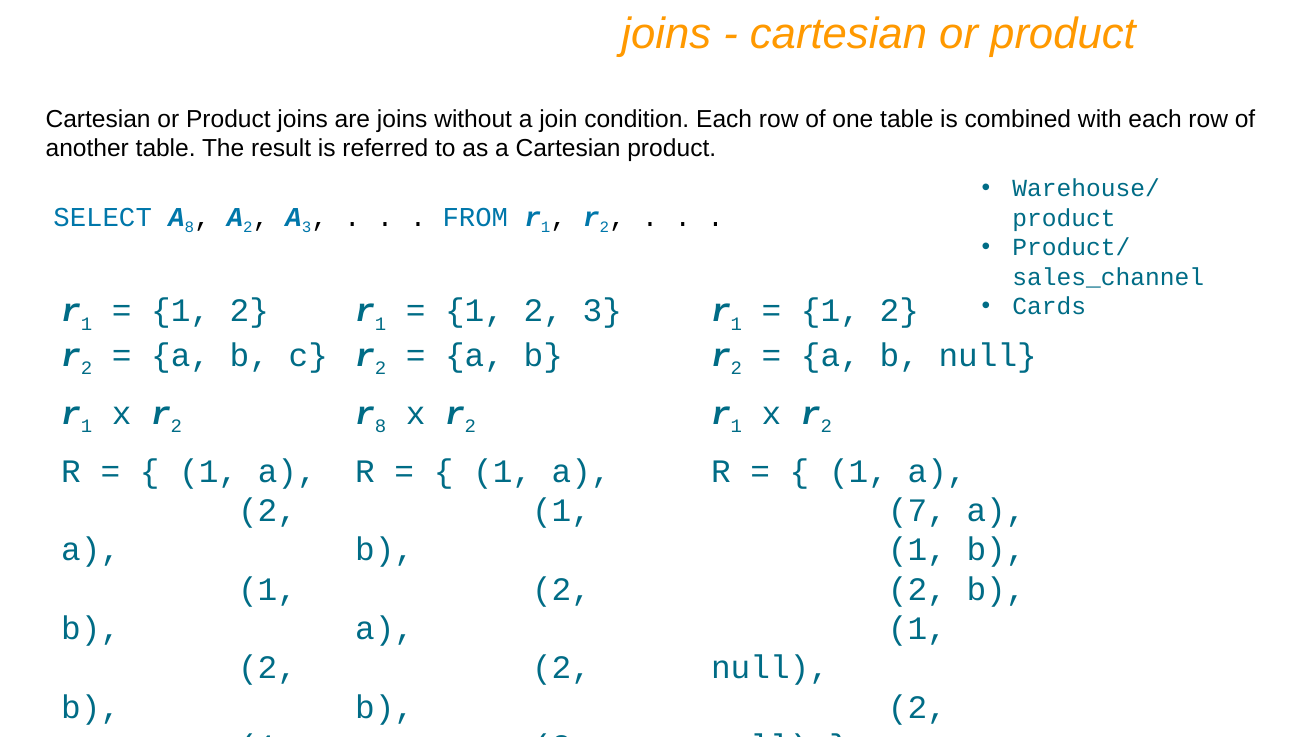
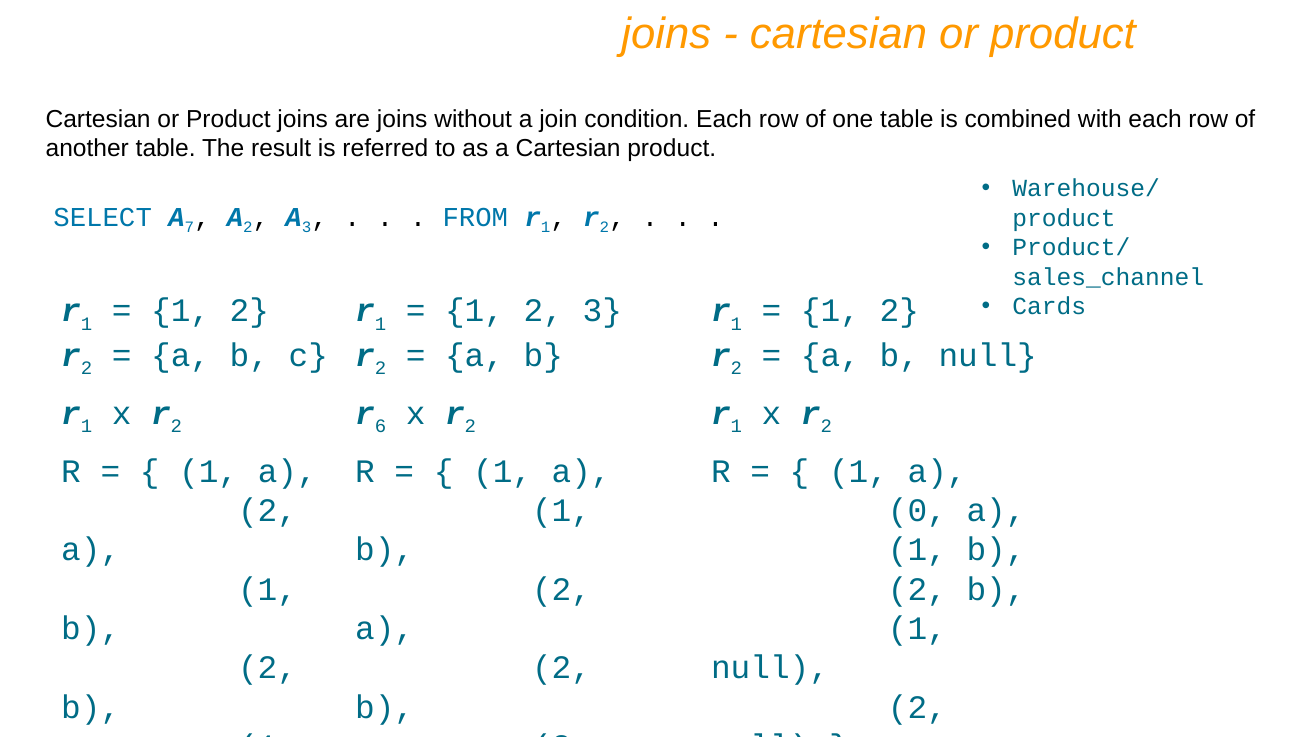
A 8: 8 -> 7 (189, 228)
r 8: 8 -> 6 (381, 426)
7: 7 -> 0 (917, 511)
